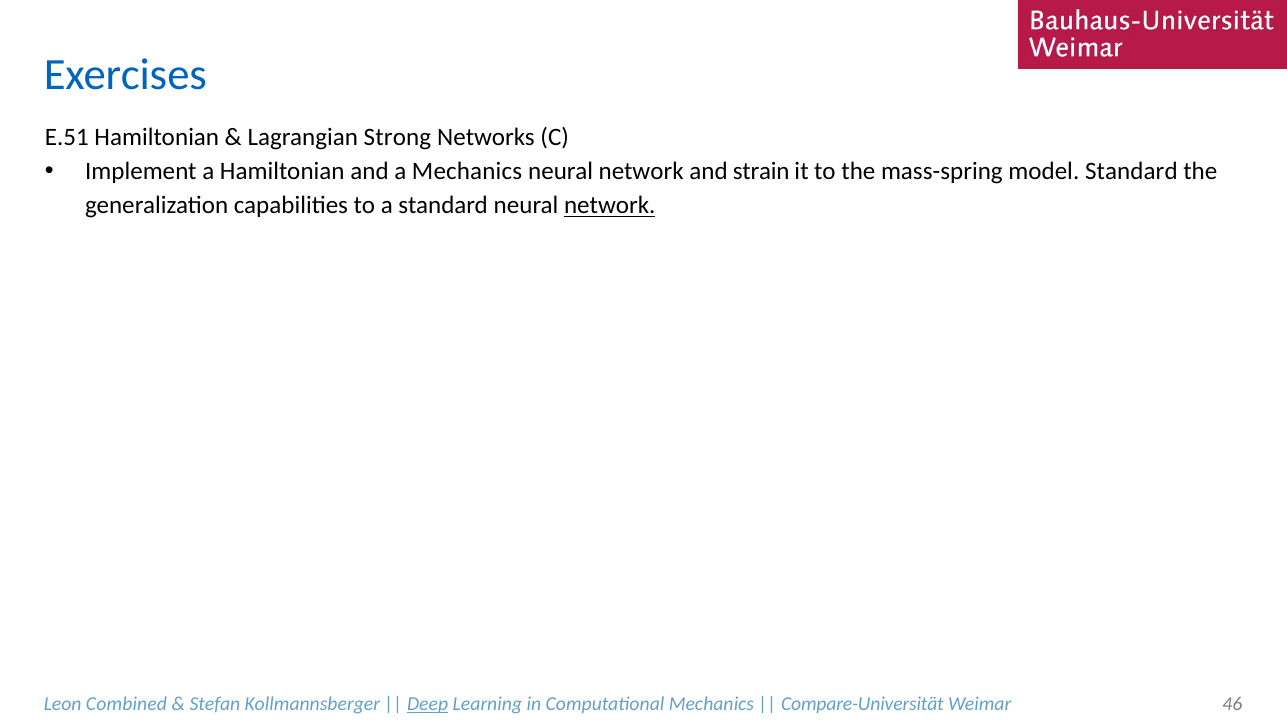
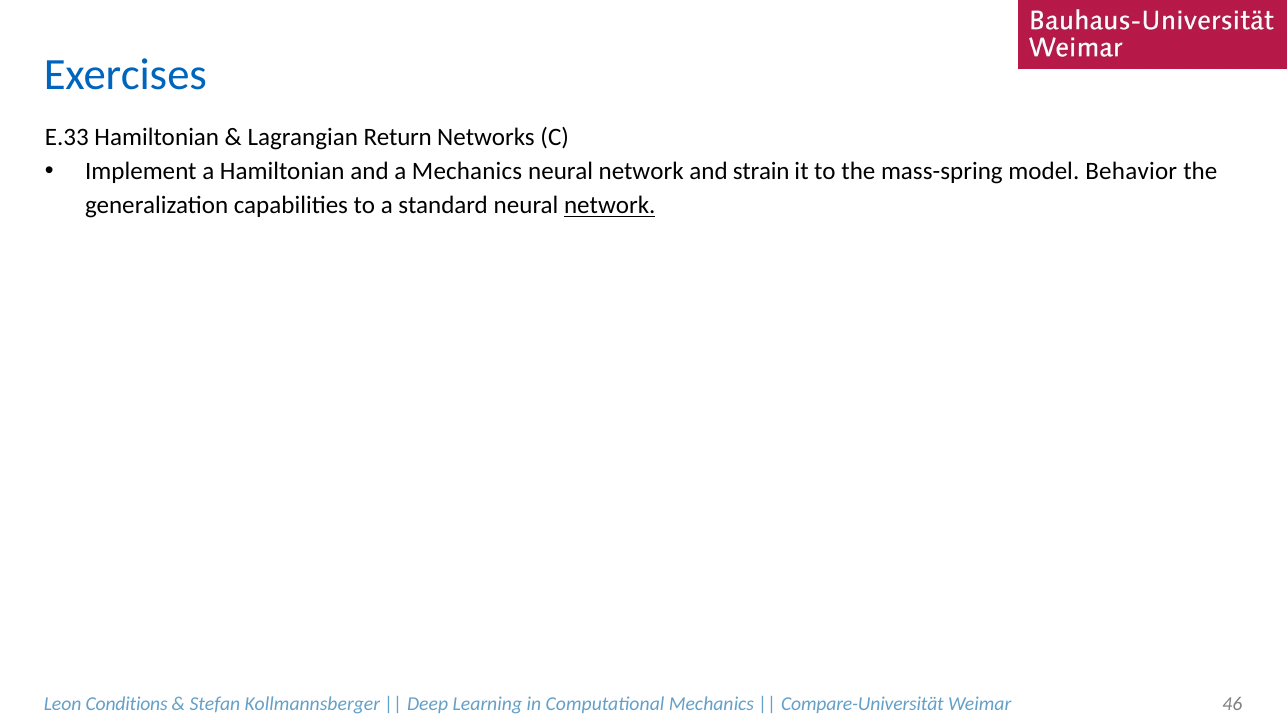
E.51: E.51 -> E.33 (67, 137)
Strong: Strong -> Return (398, 137)
model Standard: Standard -> Behavior (1131, 171)
Combined: Combined -> Conditions (127, 704)
Deep underline: present -> none (428, 704)
